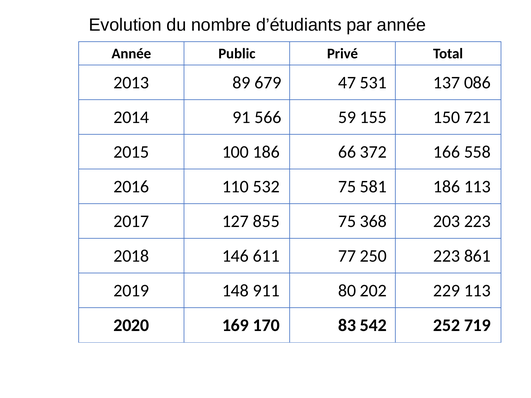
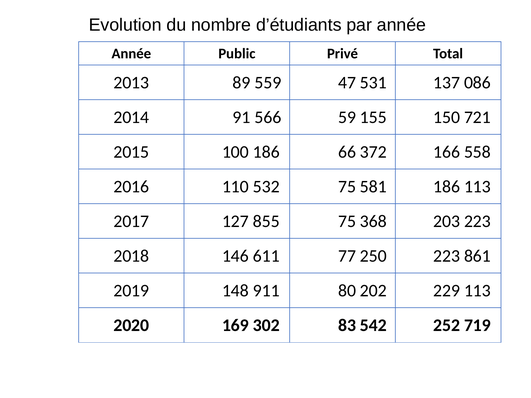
679: 679 -> 559 (268, 83)
170: 170 -> 302 (266, 326)
